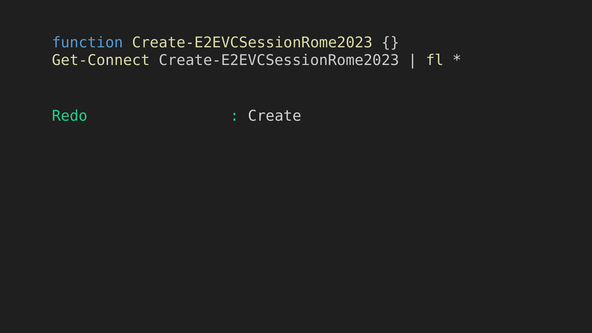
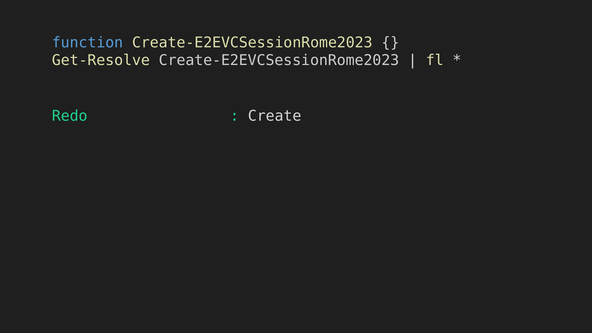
Get-Connect: Get-Connect -> Get-Resolve (101, 60)
